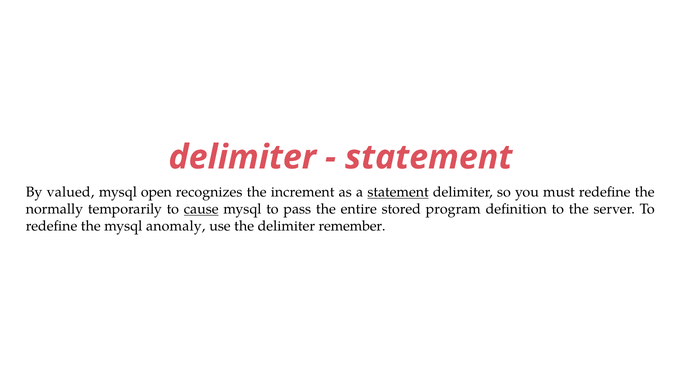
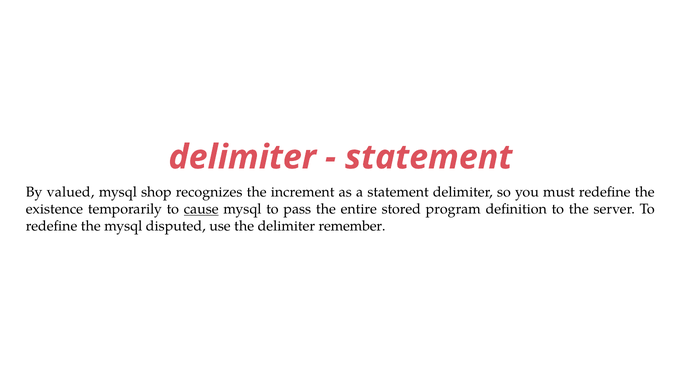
open: open -> shop (156, 192)
statement underline: present -> none (398, 192)
normally: normally -> existence (54, 209)
anomaly: anomaly -> disputed (176, 226)
